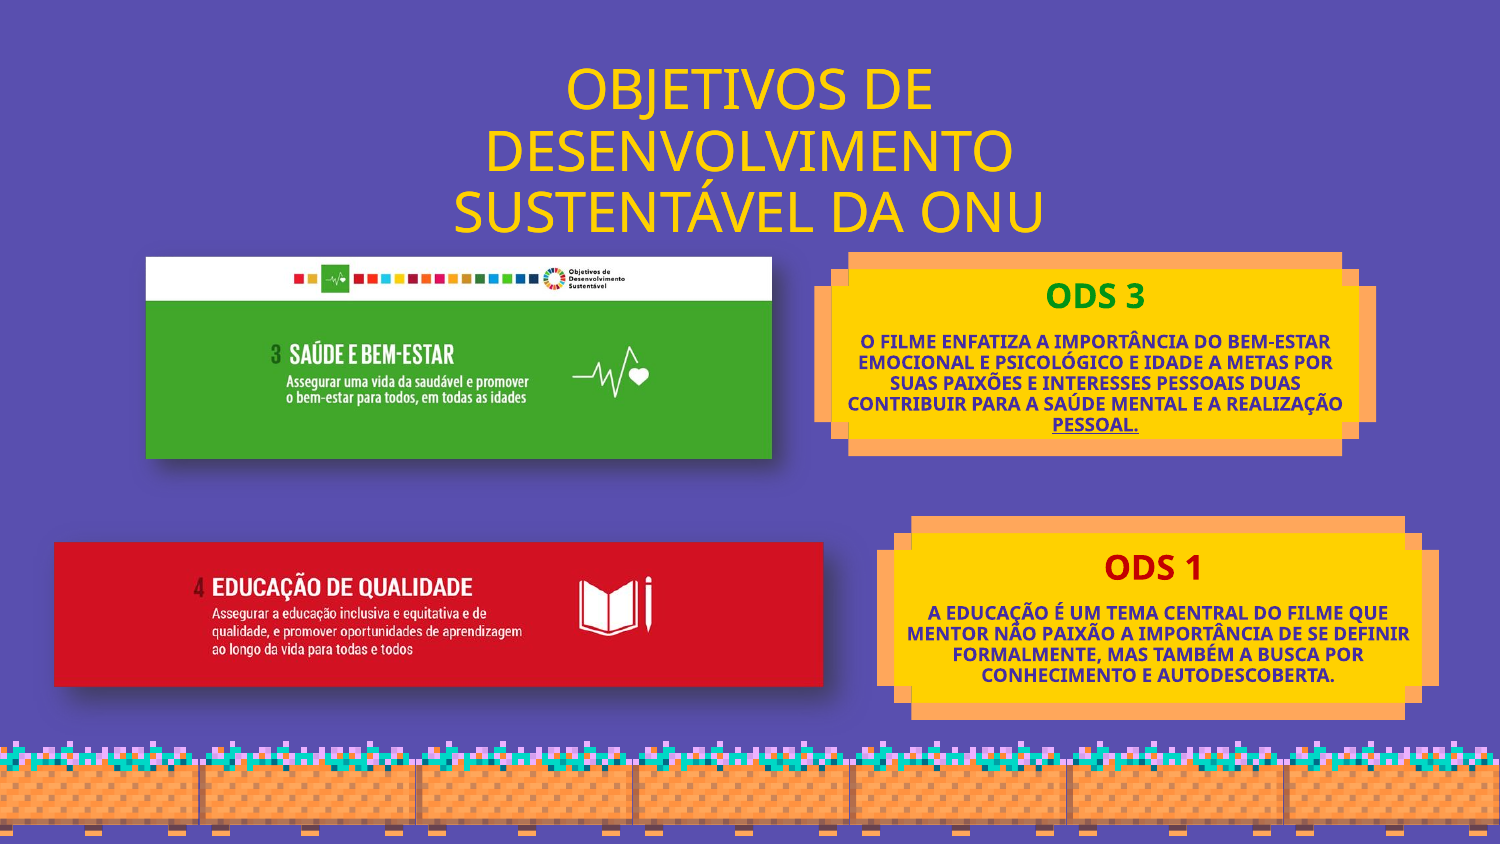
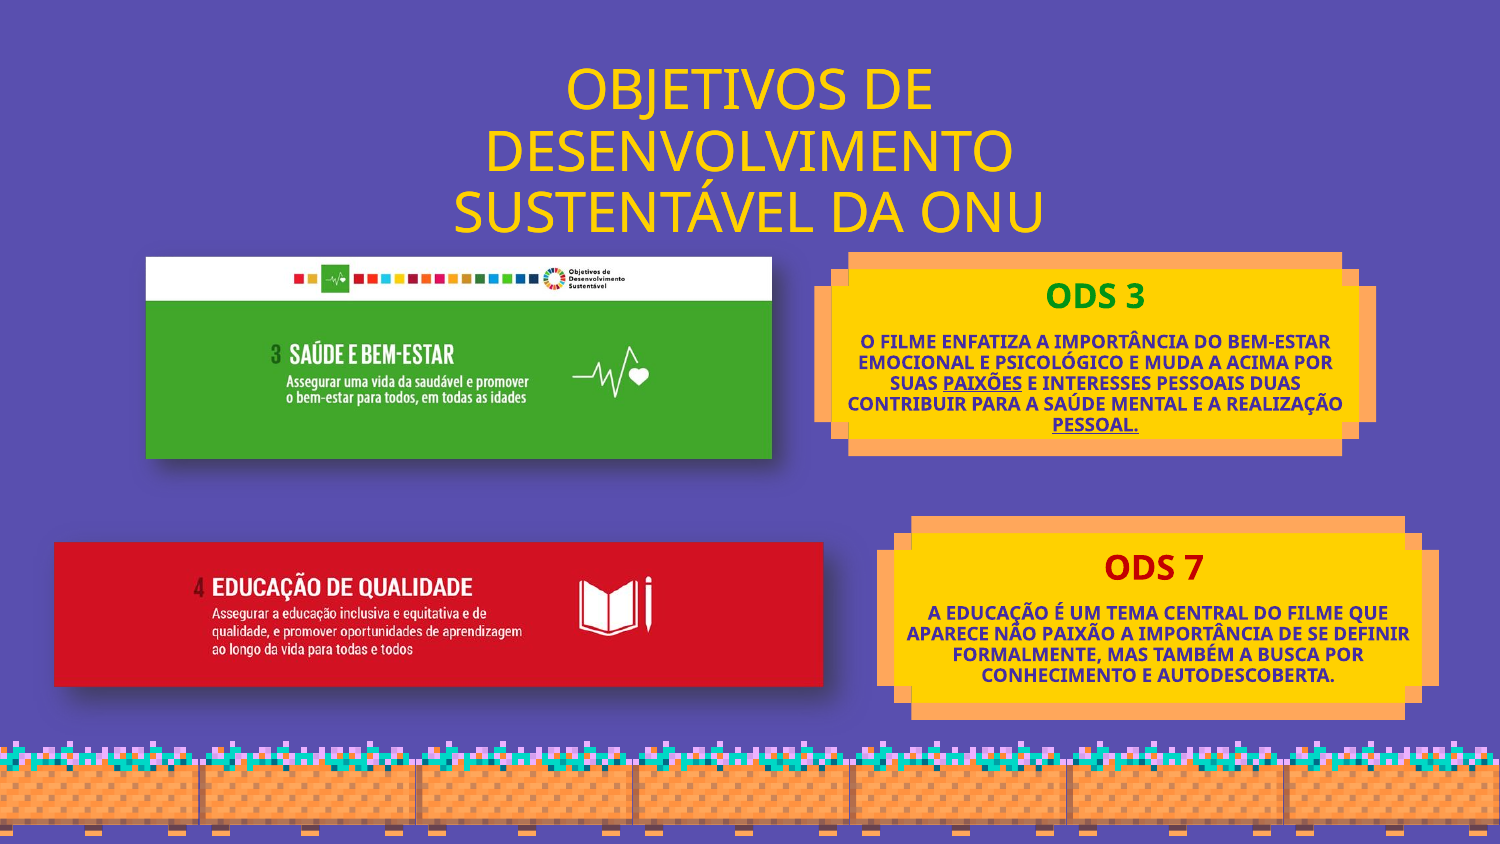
IDADE: IDADE -> MUDA (1174, 363)
METAS: METAS -> ACIMA (1258, 363)
PAIXÕES underline: none -> present (982, 383)
1: 1 -> 7 (1194, 568)
MENTOR: MENTOR -> APARECE (948, 634)
